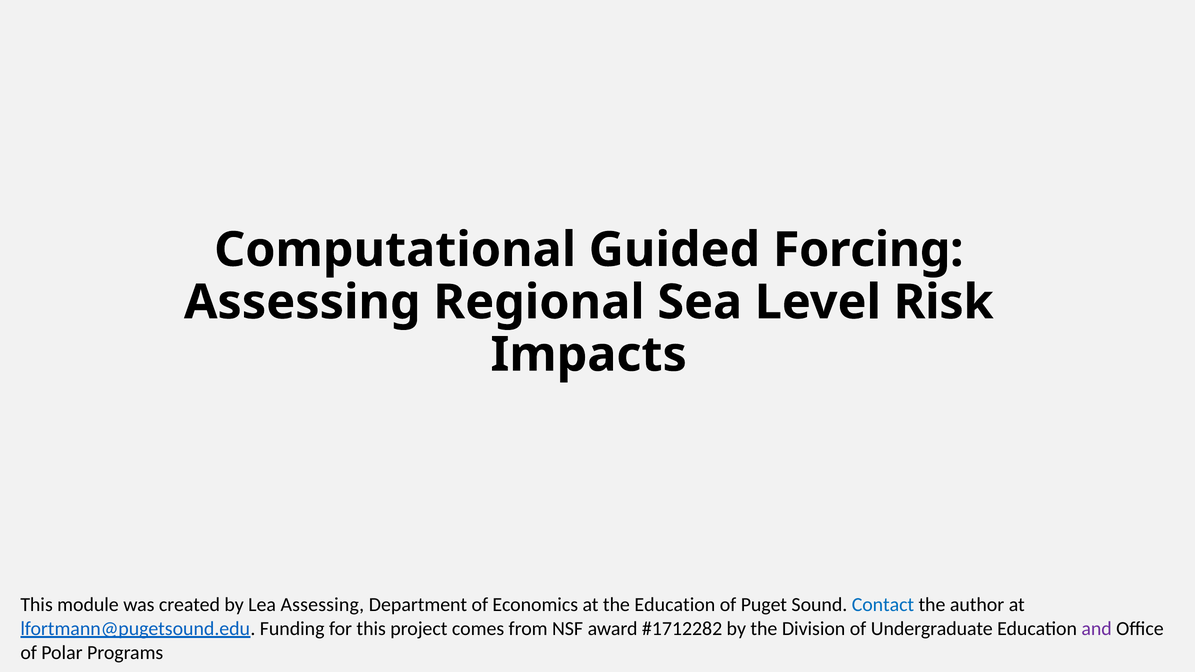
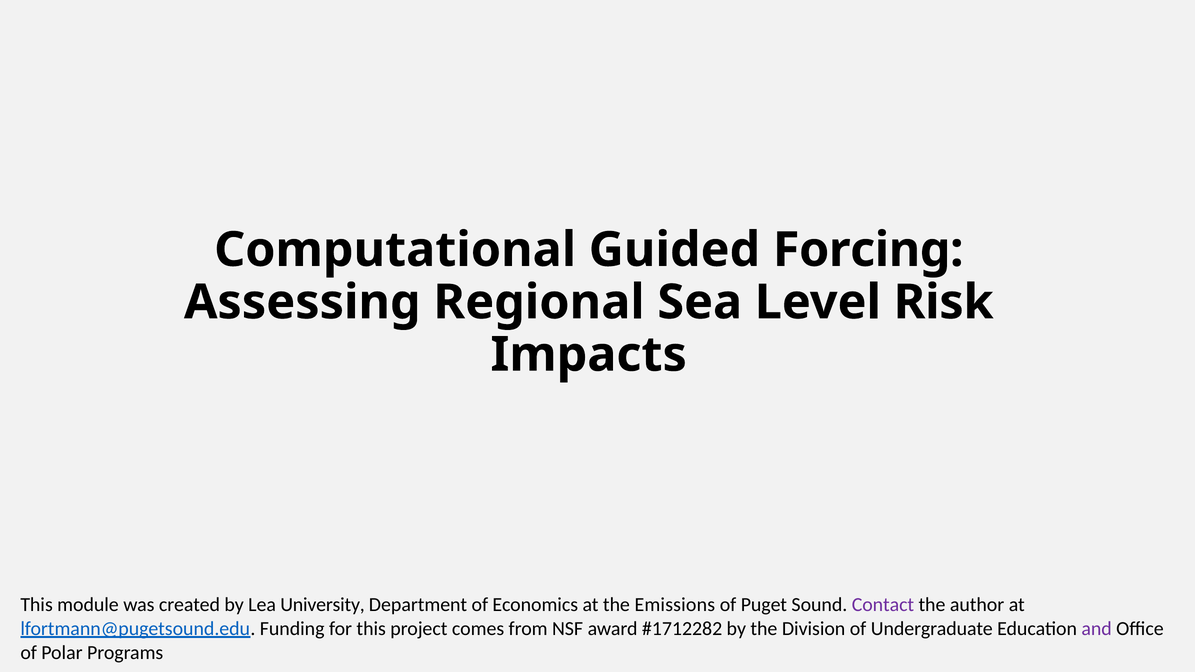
Lea Assessing: Assessing -> University (323, 605)
the Education: Education -> Emissions (675, 605)
Contact colour: blue -> purple (883, 605)
